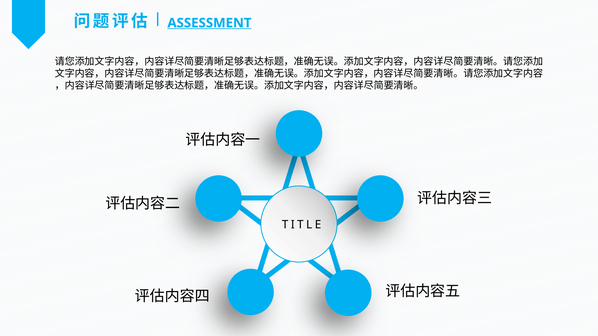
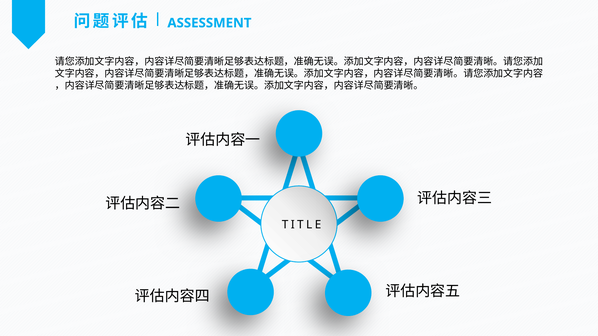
ASSESSMENT underline: present -> none (209, 23)
